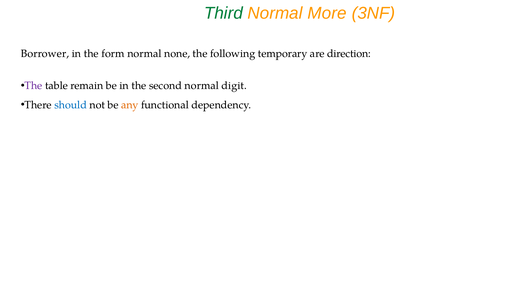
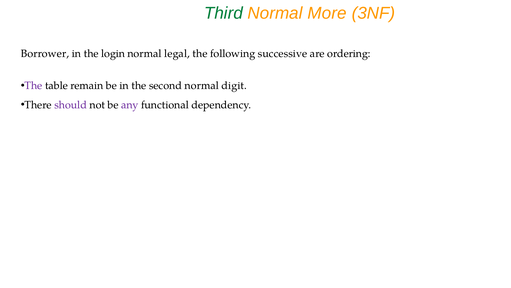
form: form -> login (113, 54)
none: none -> legal (177, 54)
temporary: temporary -> successive (283, 54)
direction: direction -> ordering (349, 54)
should colour: blue -> purple (71, 105)
any colour: orange -> purple (130, 105)
